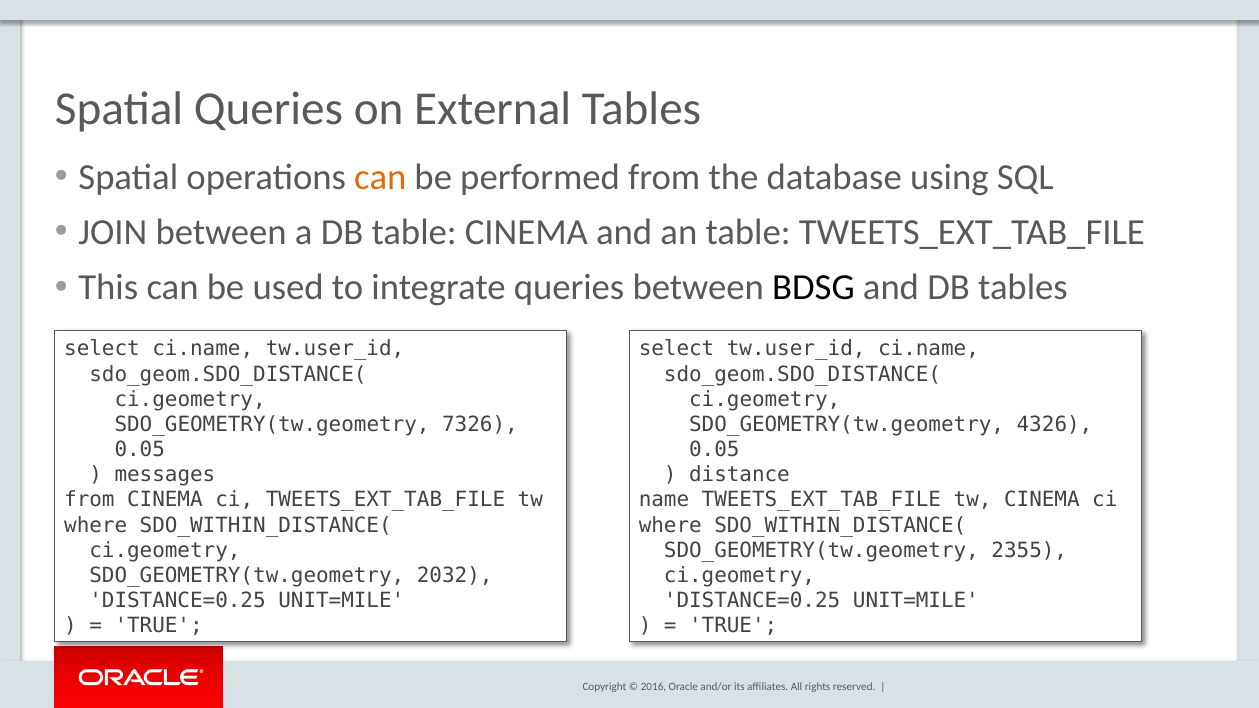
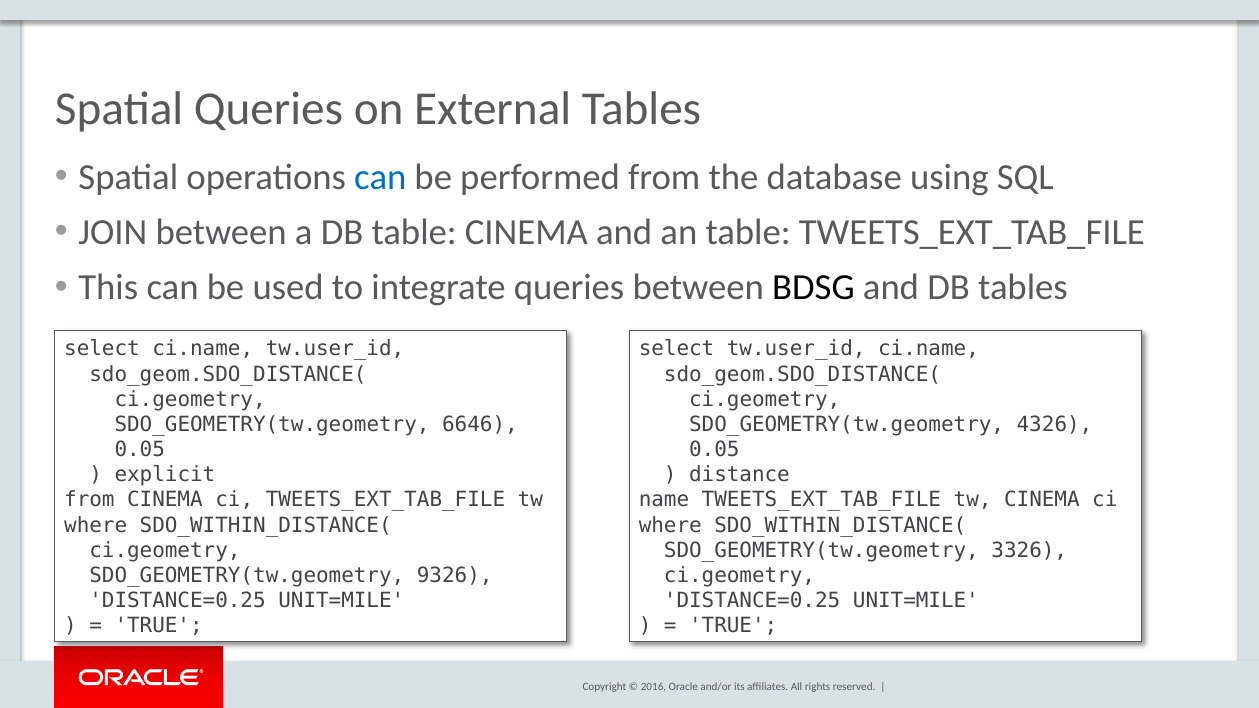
can colour: orange -> blue (380, 177)
7326: 7326 -> 6646 (480, 425)
messages: messages -> explicit (165, 475)
2355: 2355 -> 3326 (1029, 551)
2032: 2032 -> 9326 (455, 576)
